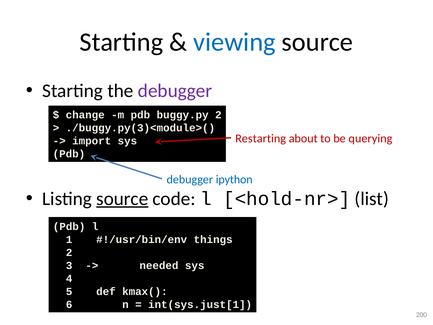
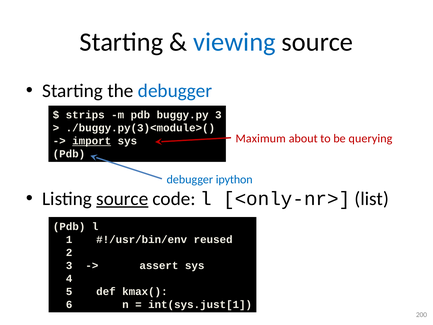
debugger colour: purple -> blue (175, 91)
change: change -> strips (85, 115)
buggy.py 2: 2 -> 3 (218, 115)
Restarting: Restarting -> Maximum (261, 138)
import underline: none -> present (92, 141)
<hold-nr>: <hold-nr> -> <only-nr> (287, 199)
things: things -> reused (213, 239)
needed: needed -> assert (159, 265)
